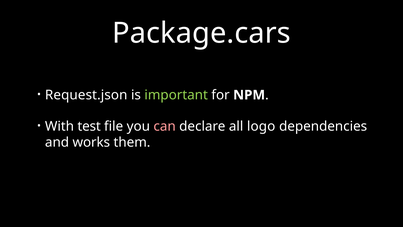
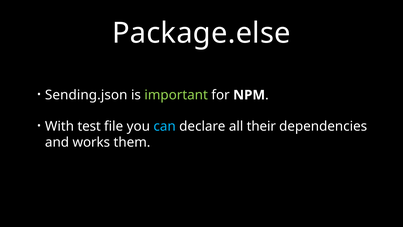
Package.cars: Package.cars -> Package.else (201, 33)
Request.json: Request.json -> Sending.json (86, 95)
can colour: pink -> light blue (165, 126)
logo: logo -> their (261, 126)
